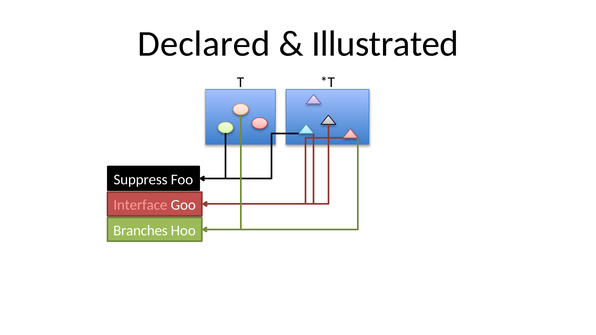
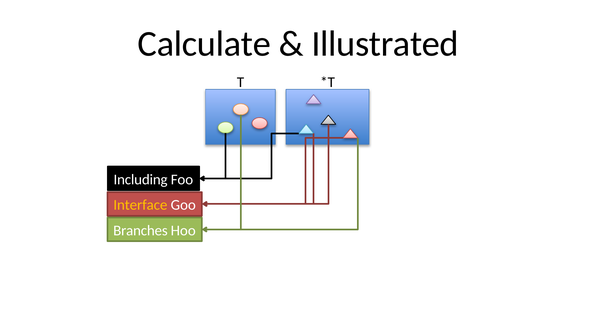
Declared: Declared -> Calculate (204, 44)
Suppress: Suppress -> Including (141, 180)
Interface colour: pink -> yellow (140, 205)
